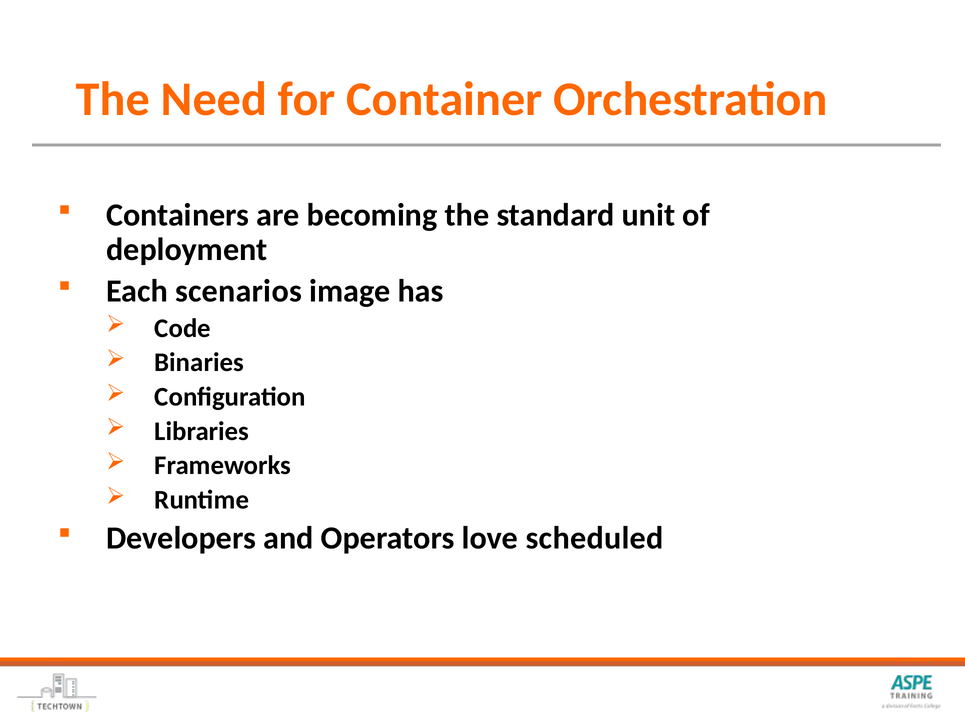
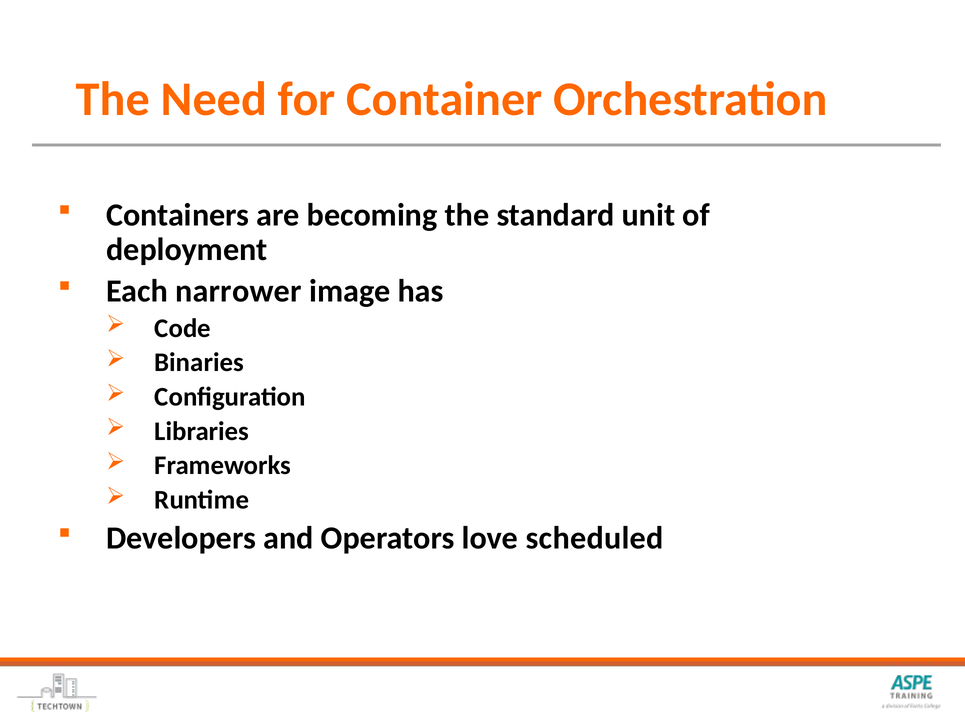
scenarios: scenarios -> narrower (238, 291)
